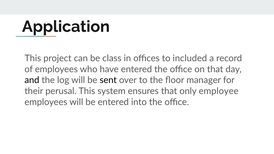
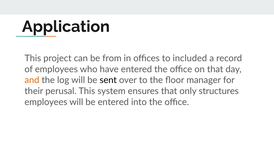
class: class -> from (112, 58)
and colour: black -> orange (32, 80)
employee: employee -> structures (219, 91)
